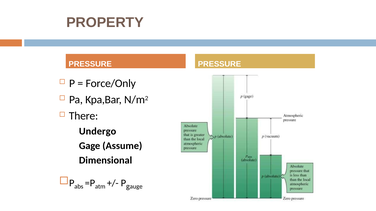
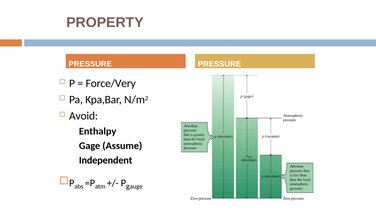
Force/Only: Force/Only -> Force/Very (111, 83)
There: There -> Avoid (84, 116)
Undergo: Undergo -> Enthalpy (98, 132)
Dimensional: Dimensional -> Independent (106, 161)
